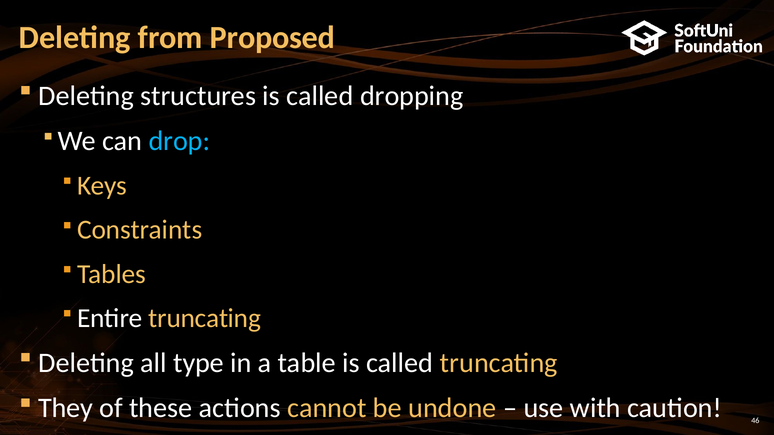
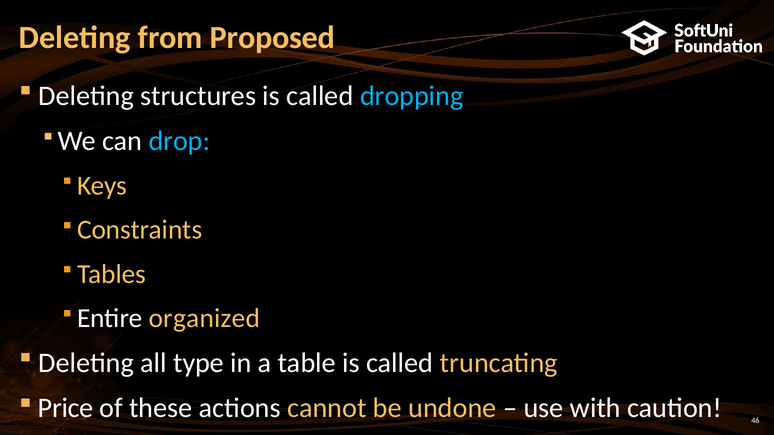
dropping colour: white -> light blue (412, 96)
truncating: truncating -> organized (204, 319)
They: They -> Price (66, 409)
